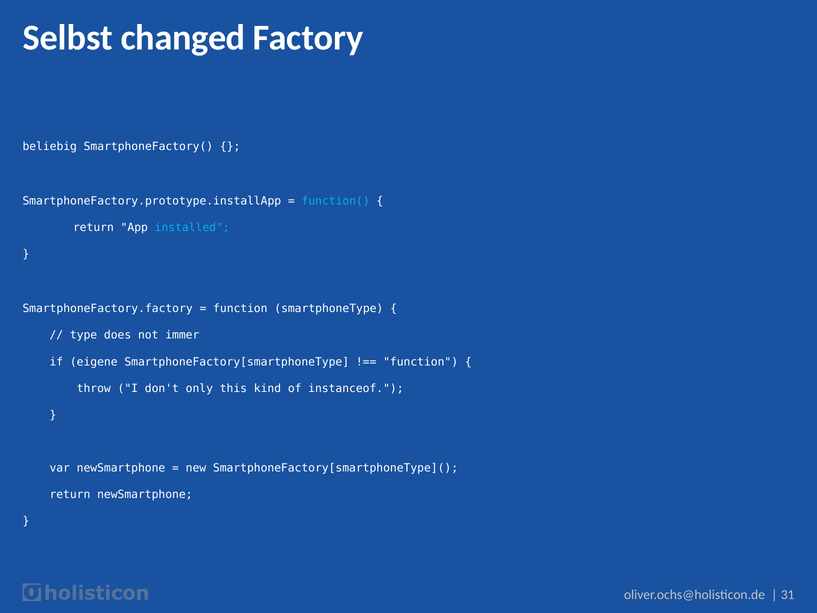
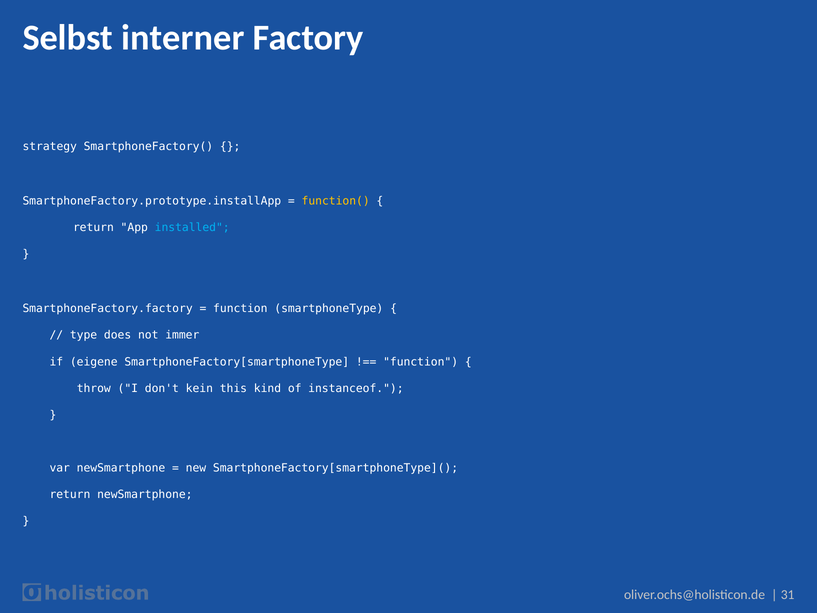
changed: changed -> interner (183, 38)
beliebig: beliebig -> strategy (50, 147)
function( colour: light blue -> yellow (336, 201)
only: only -> kein (199, 388)
